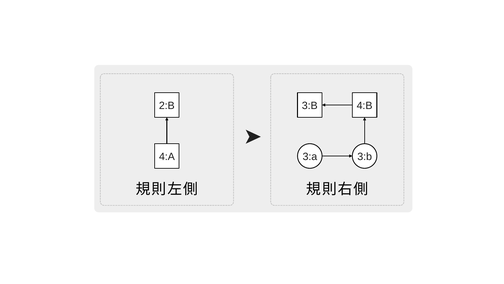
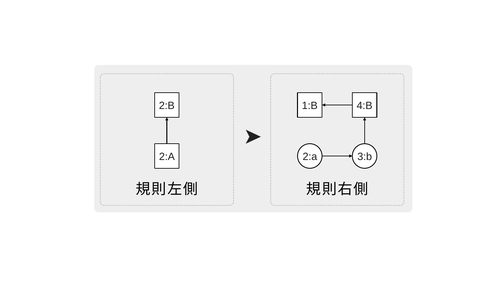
3:B: 3:B -> 1:B (310, 106)
4:A: 4:A -> 2:A (167, 156)
3:a: 3:a -> 2:a (310, 156)
